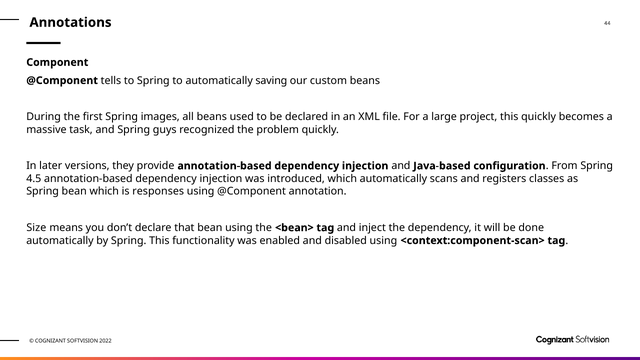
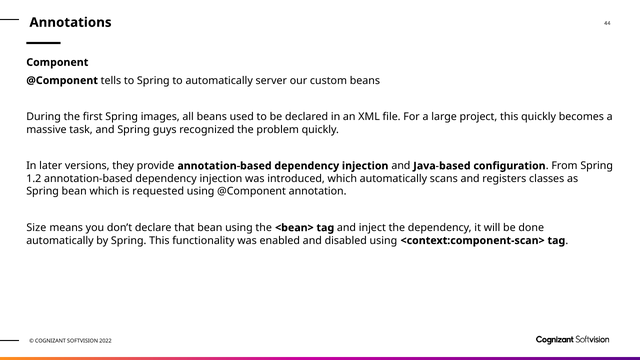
saving: saving -> server (271, 80)
4.5: 4.5 -> 1.2 (34, 179)
responses: responses -> requested (158, 191)
